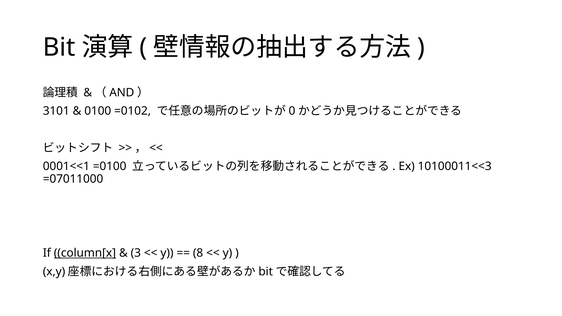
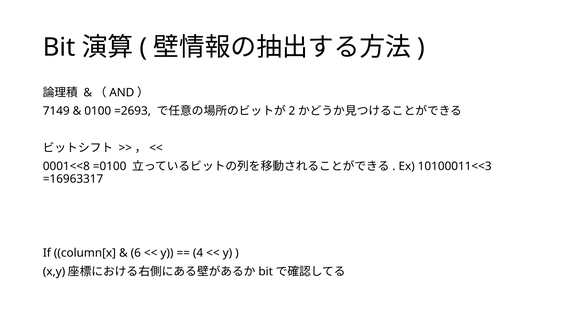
3101: 3101 -> 7149 (56, 111)
=0102: =0102 -> =2693 (133, 111)
0: 0 -> 2 (292, 111)
0001<<1: 0001<<1 -> 0001<<8 (66, 167)
=07011000: =07011000 -> =16963317 (73, 179)
column[x underline: present -> none (85, 253)
3: 3 -> 6 (136, 253)
8: 8 -> 4 (198, 253)
